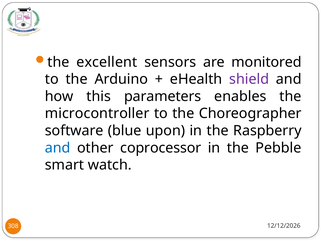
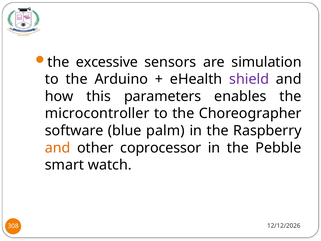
excellent: excellent -> excessive (107, 62)
monitored: monitored -> simulation (267, 62)
upon: upon -> palm (165, 131)
and colour: blue -> orange (58, 148)
